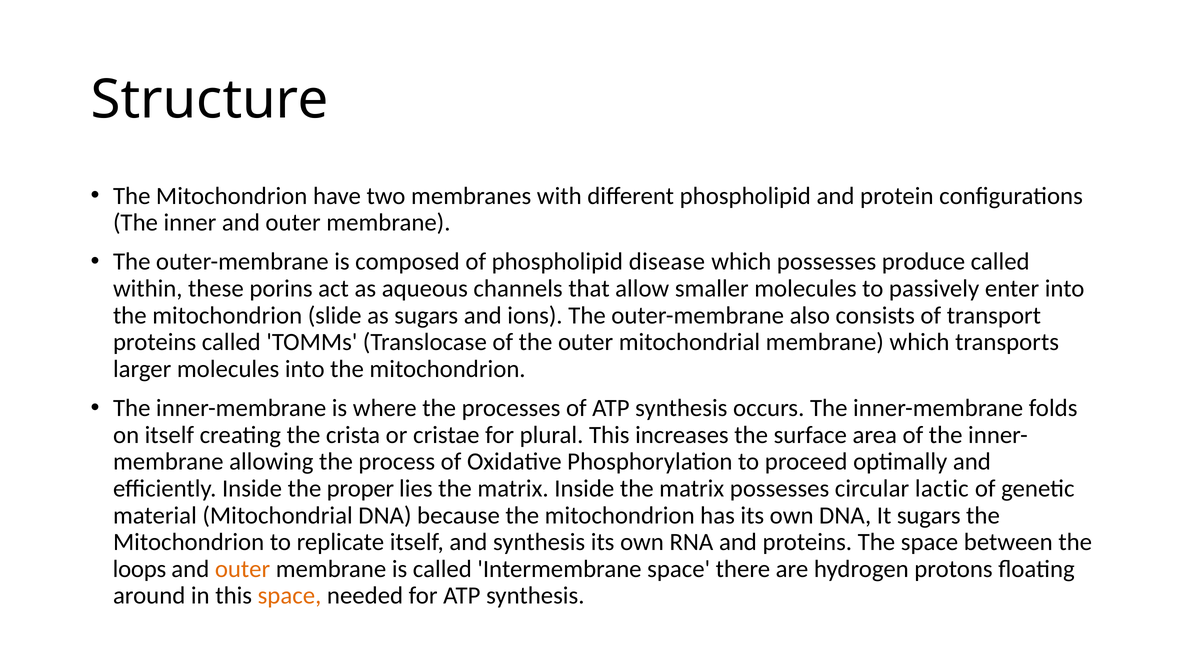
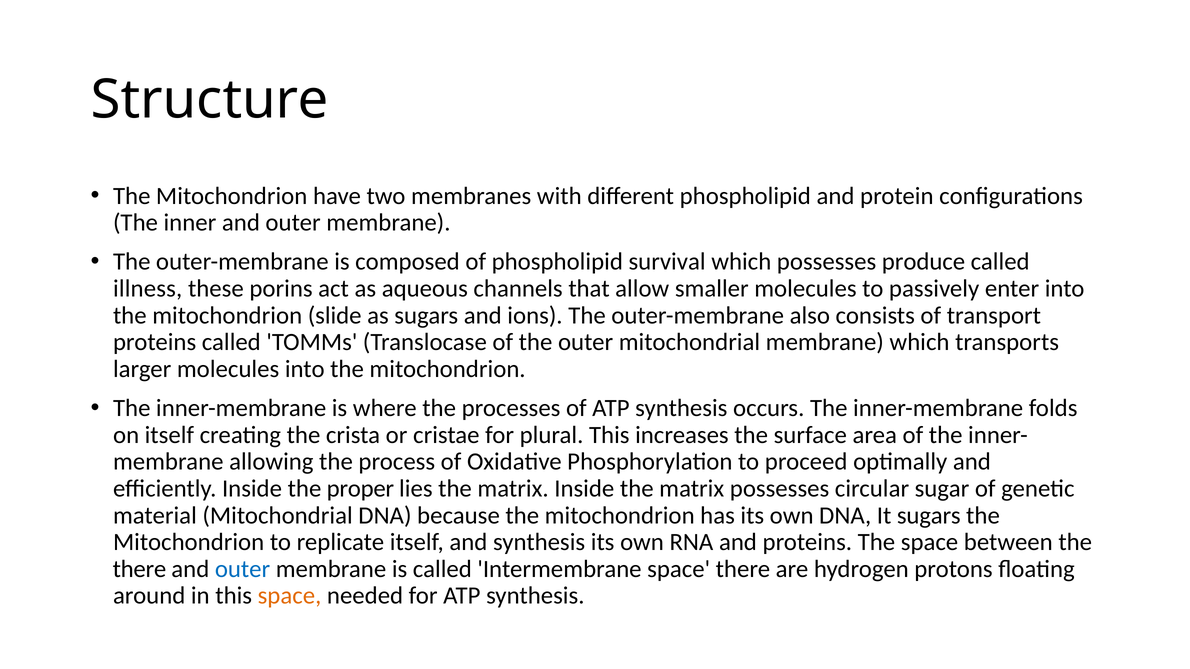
disease: disease -> survival (667, 262)
within: within -> illness (148, 289)
lactic: lactic -> sugar (942, 489)
loops: loops -> there (139, 569)
outer colour: orange -> blue (243, 569)
